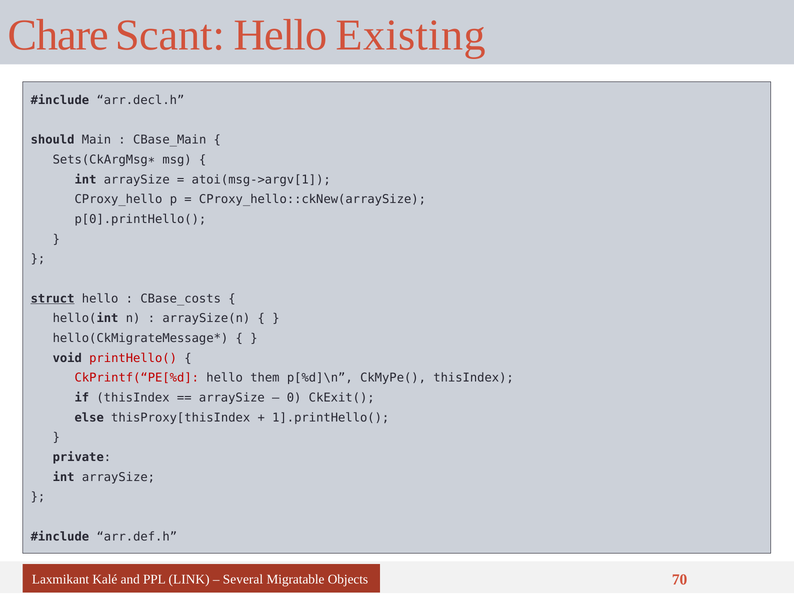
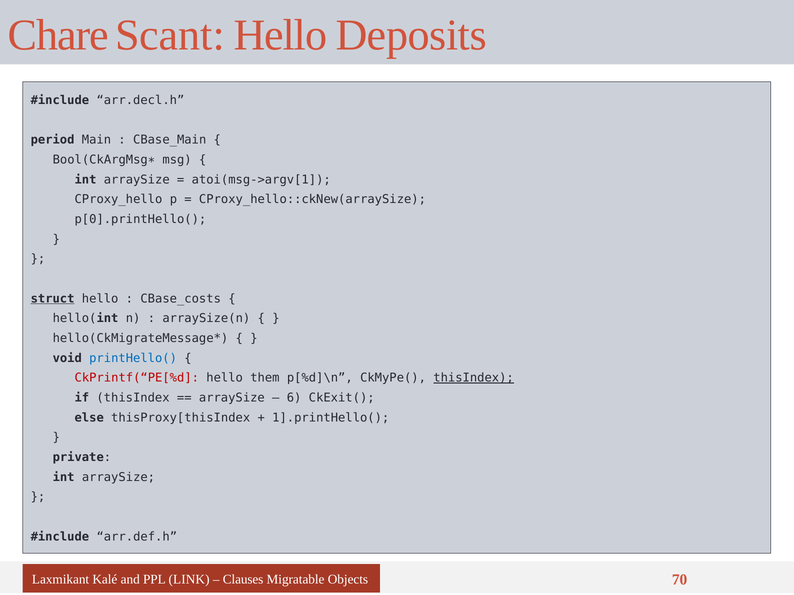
Existing: Existing -> Deposits (411, 35)
should: should -> period (53, 140)
Sets(CkArgMsg∗: Sets(CkArgMsg∗ -> Bool(CkArgMsg∗ (104, 160)
printHello( colour: red -> blue (133, 358)
thisIndex underline: none -> present (474, 378)
0: 0 -> 6 (294, 398)
Several: Several -> Clauses (243, 580)
